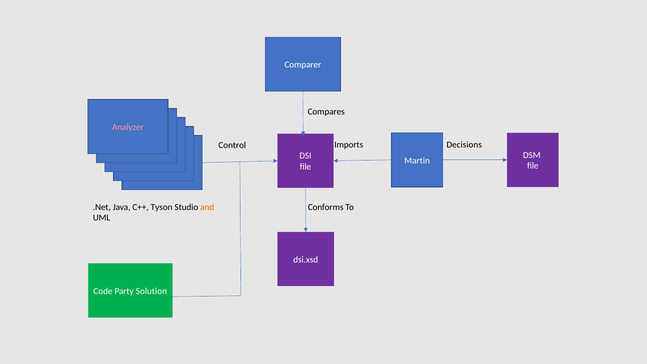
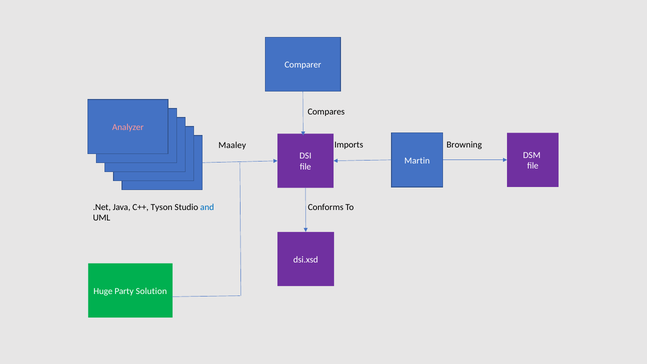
Decisions: Decisions -> Browning (464, 145)
Control: Control -> Maaley (232, 145)
and colour: orange -> blue (207, 207)
Code: Code -> Huge (103, 291)
